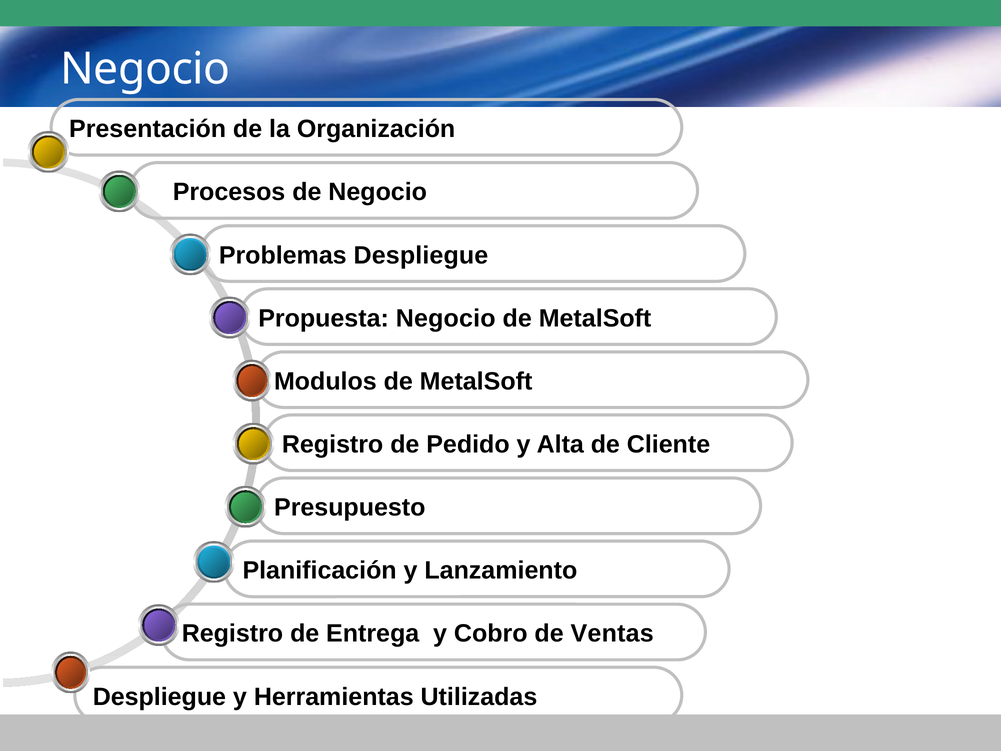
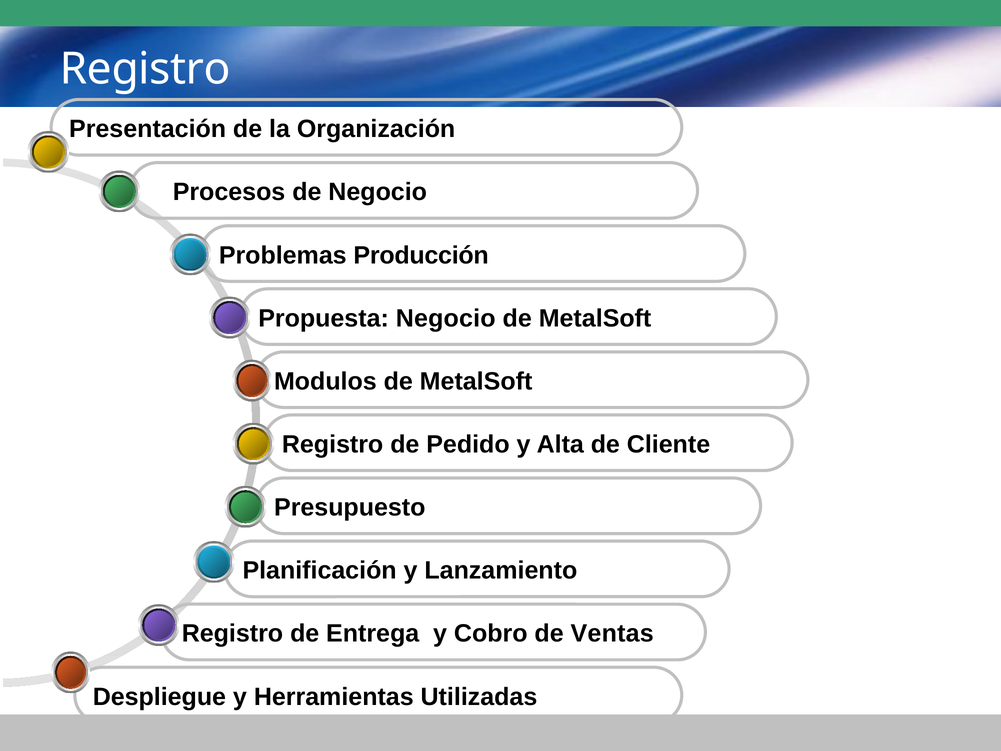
Negocio: Negocio -> Registro (145, 69)
Despliegue: Despliegue -> Producción (421, 255)
